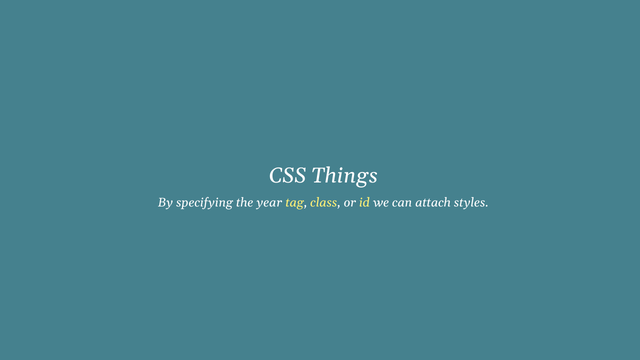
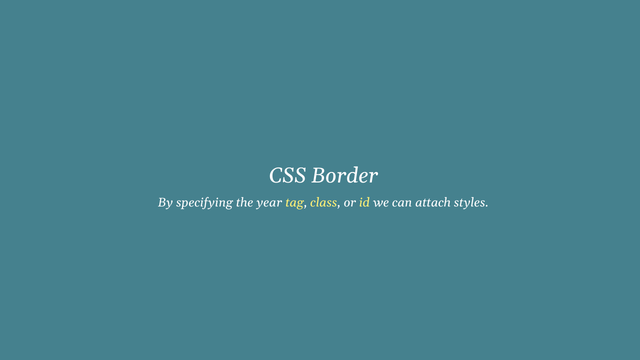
Things: Things -> Border (345, 176)
